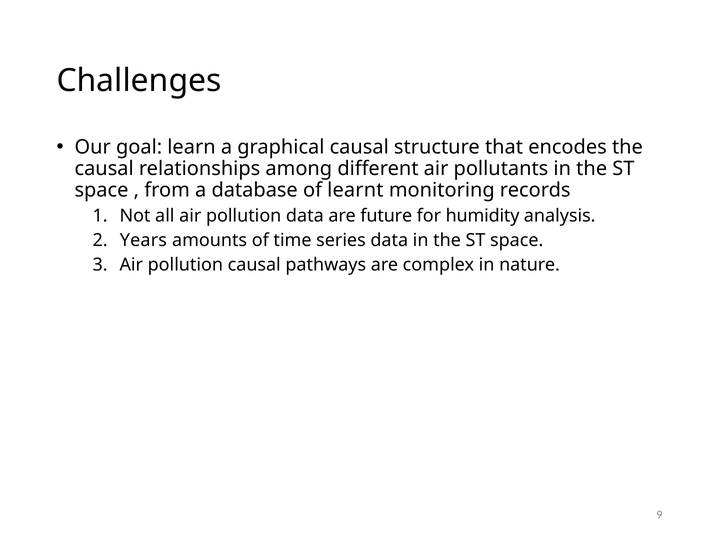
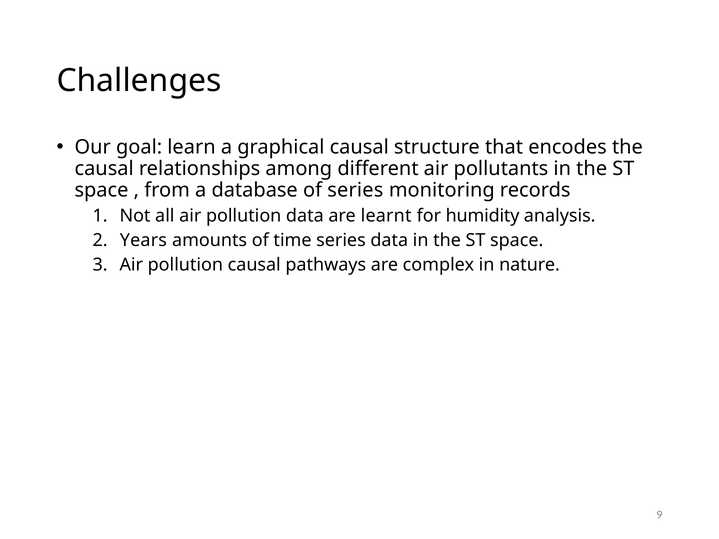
of learnt: learnt -> series (355, 190)
future: future -> learnt (386, 216)
